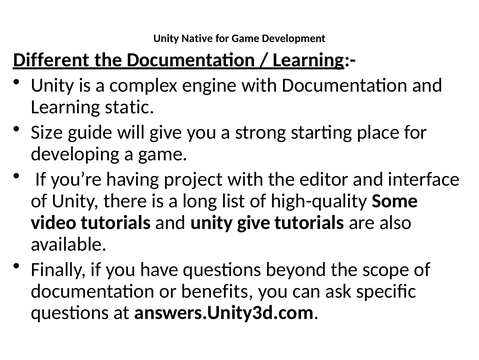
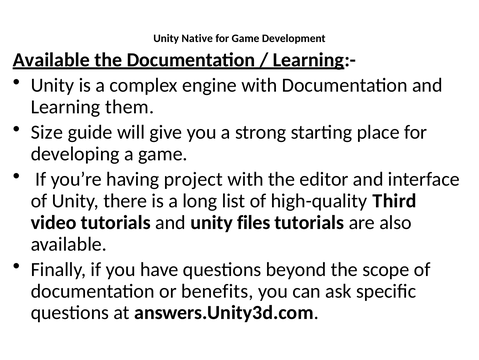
Different: Different -> Available (51, 60)
static: static -> them (130, 107)
Some: Some -> Third (395, 200)
unity give: give -> files (254, 222)
